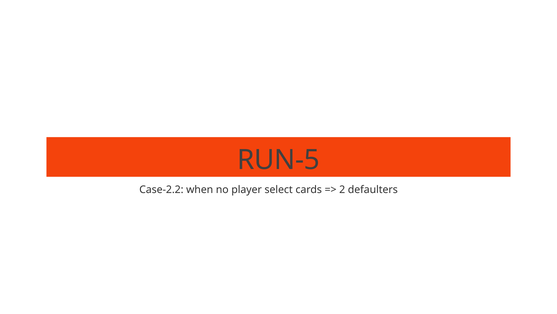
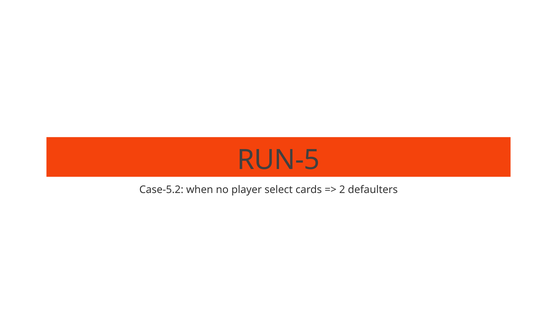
Case-2.2: Case-2.2 -> Case-5.2 (161, 189)
